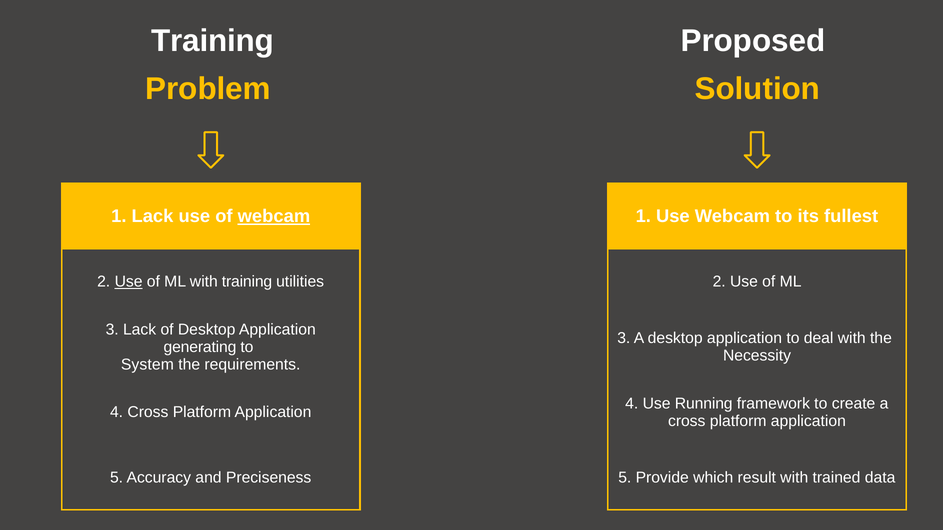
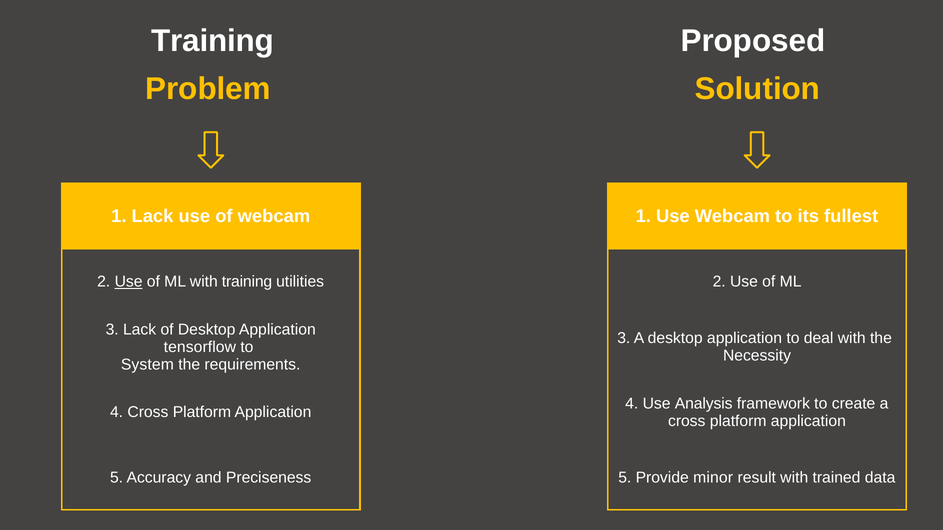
webcam underline: present -> none (274, 217)
generating: generating -> tensorflow (200, 347)
Running: Running -> Analysis (704, 404)
which: which -> minor (713, 478)
